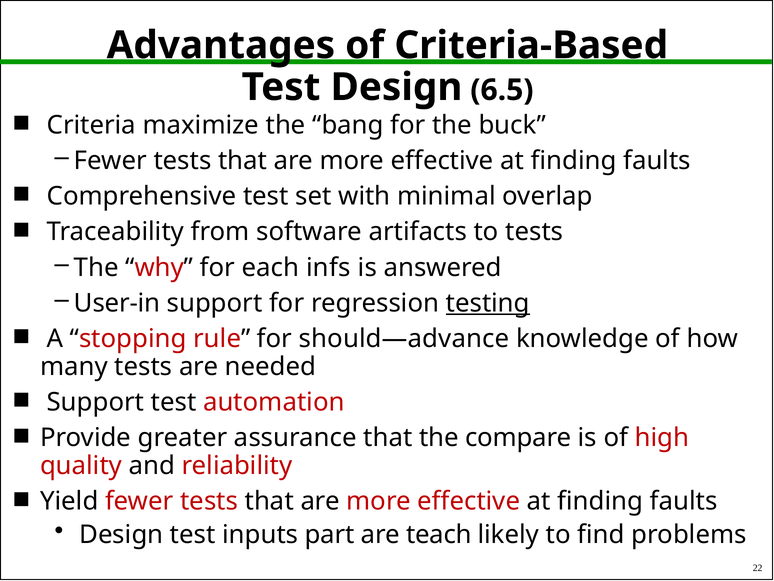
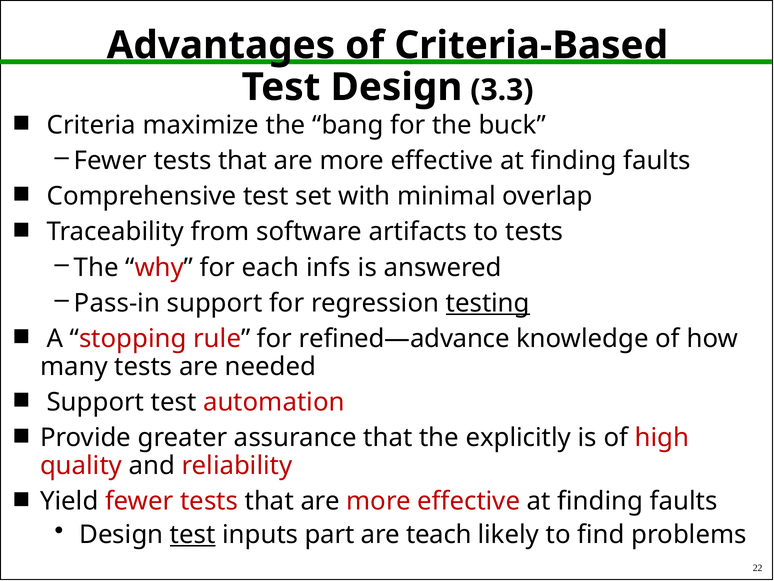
6.5: 6.5 -> 3.3 (502, 90)
User-in: User-in -> Pass-in (117, 303)
should—advance: should—advance -> refined—advance (404, 338)
compare: compare -> explicitly (518, 438)
test underline: none -> present (193, 534)
